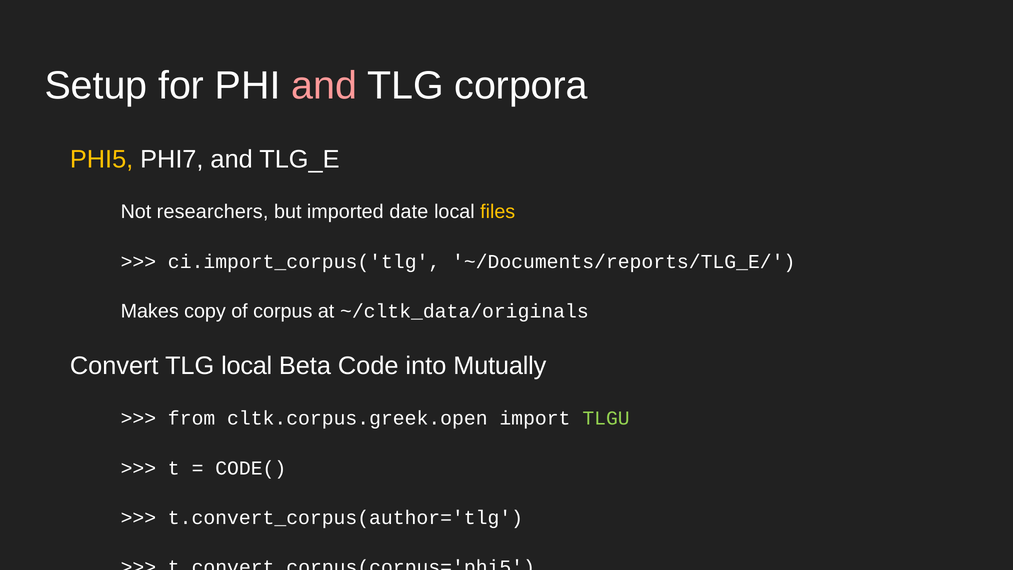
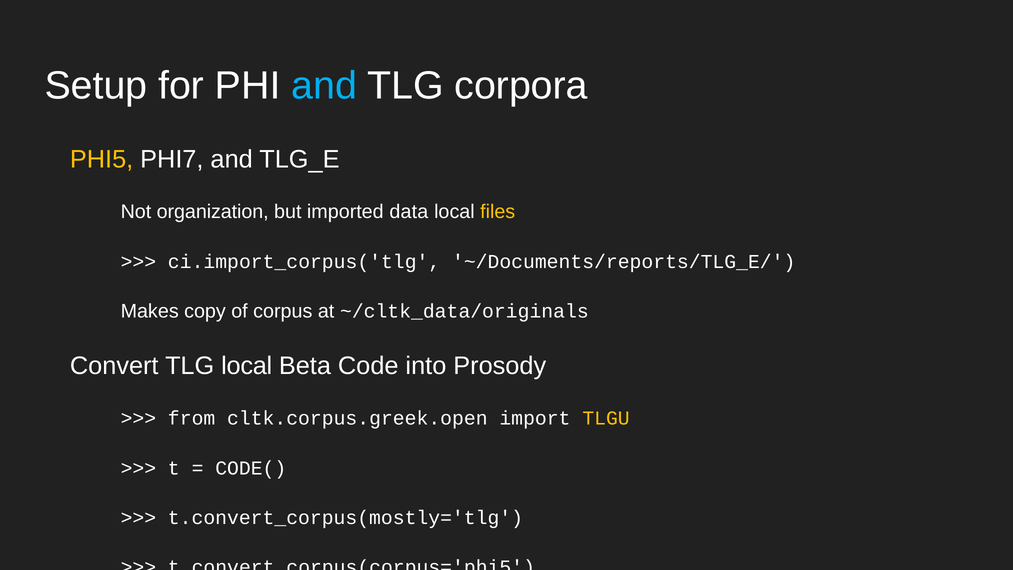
and colour: pink -> light blue (324, 86)
researchers: researchers -> organization (213, 212)
date: date -> data (409, 212)
Mutually: Mutually -> Prosody (500, 366)
TLGU colour: light green -> yellow (606, 418)
t.convert_corpus(author='tlg: t.convert_corpus(author='tlg -> t.convert_corpus(mostly='tlg (345, 518)
